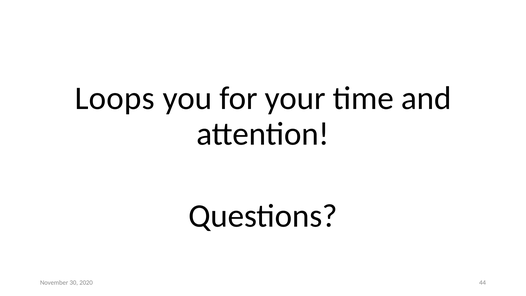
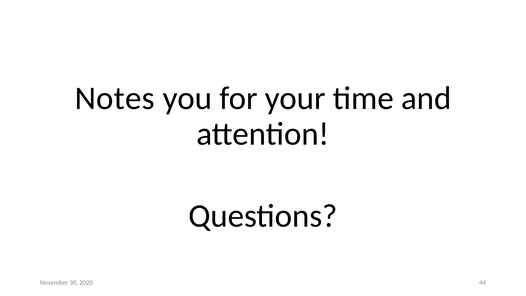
Loops: Loops -> Notes (115, 98)
